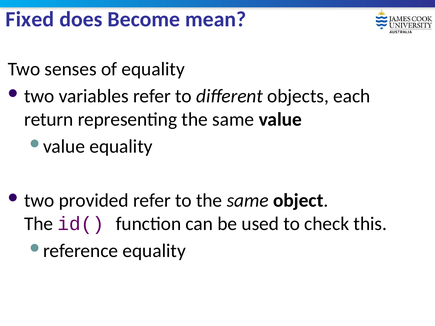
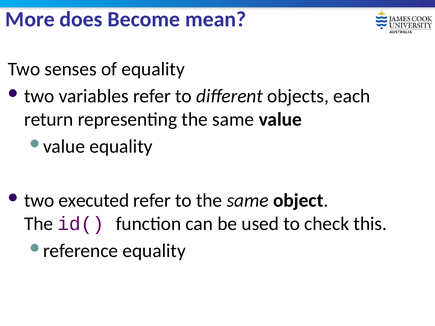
Fixed: Fixed -> More (30, 19)
provided: provided -> executed (94, 201)
